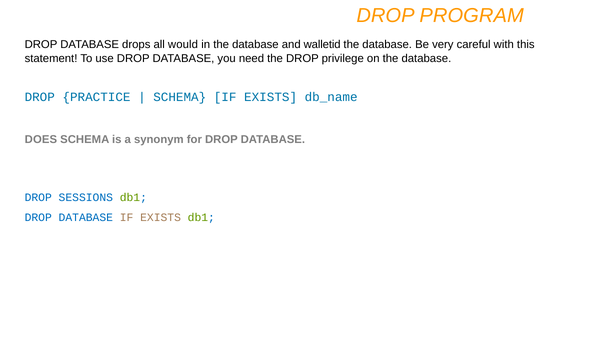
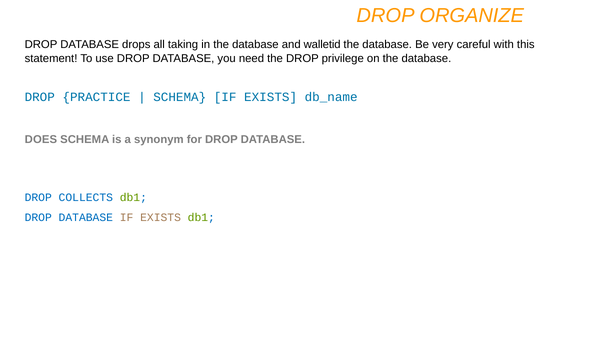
PROGRAM: PROGRAM -> ORGANIZE (472, 16)
would: would -> taking (183, 45)
SESSIONS: SESSIONS -> COLLECTS (86, 197)
